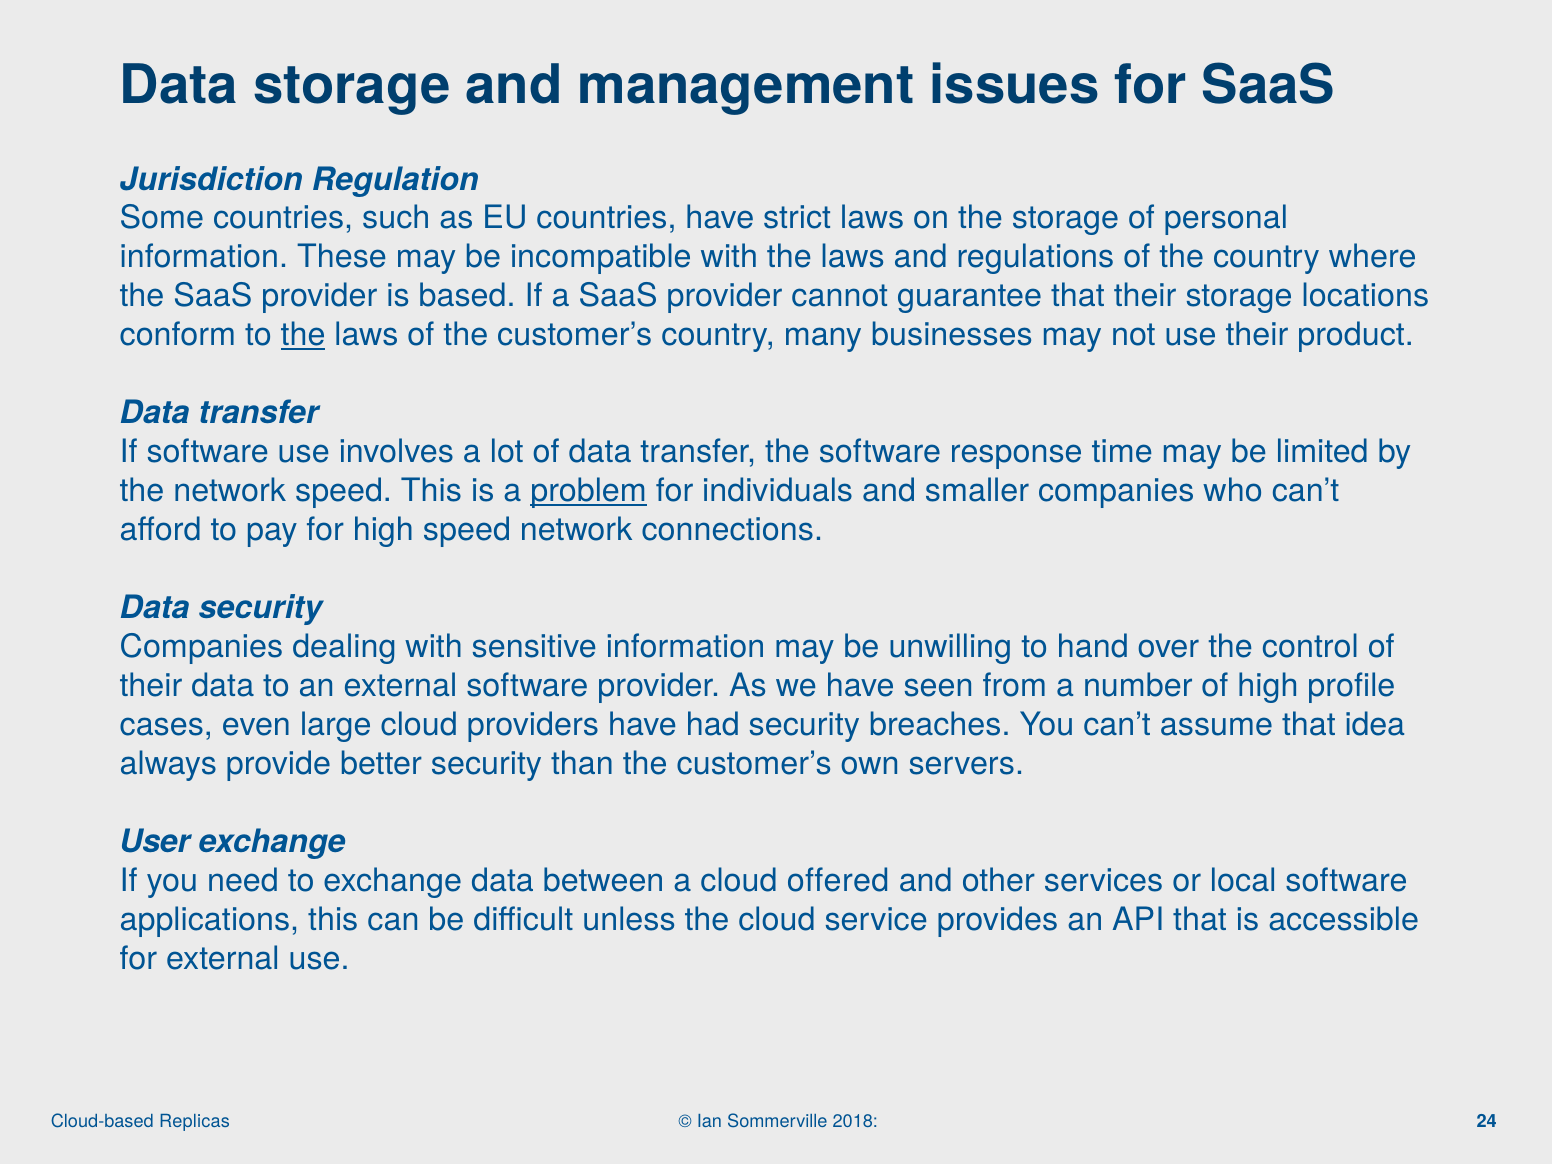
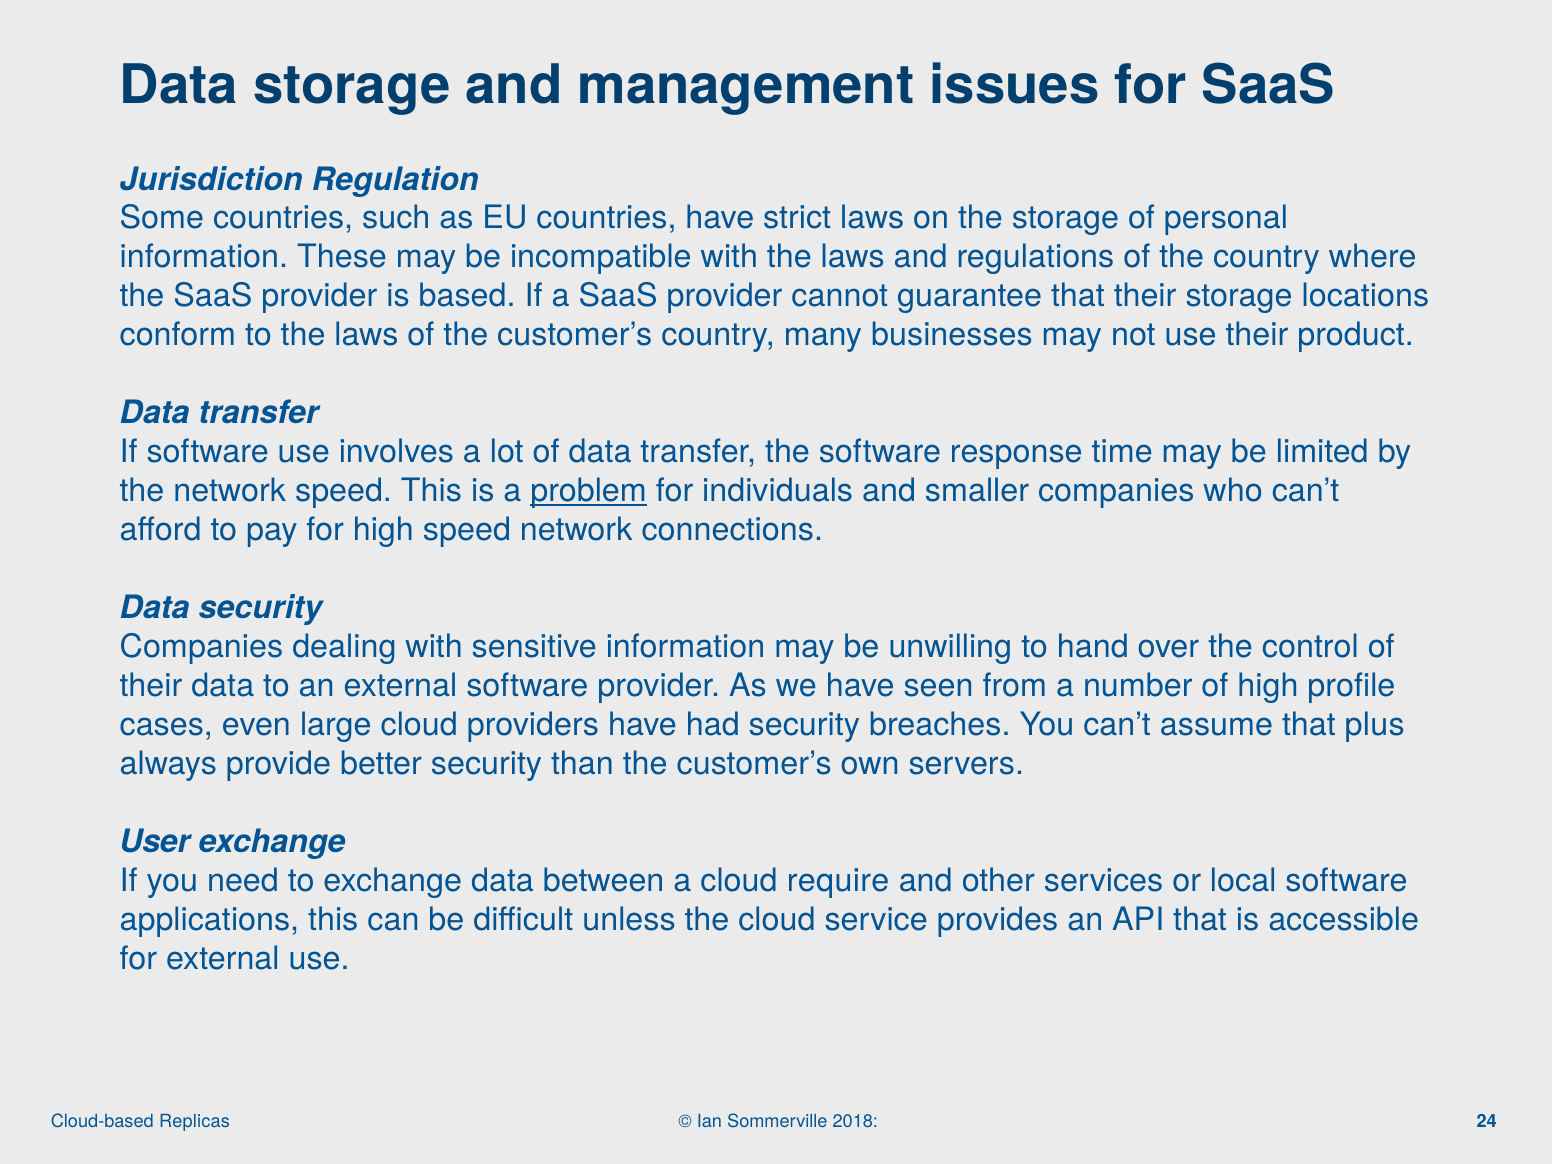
the underline: present -> none (303, 335)
idea: idea -> plus (1375, 725)
offered: offered -> require (838, 881)
